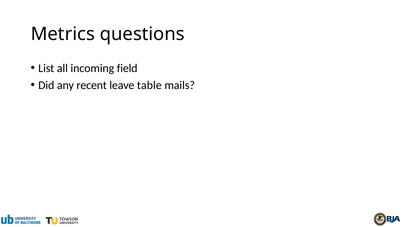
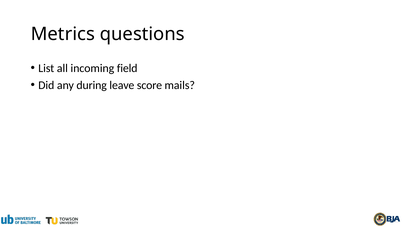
recent: recent -> during (92, 85)
table: table -> score (149, 85)
